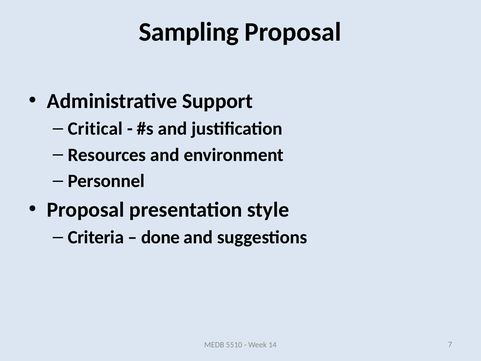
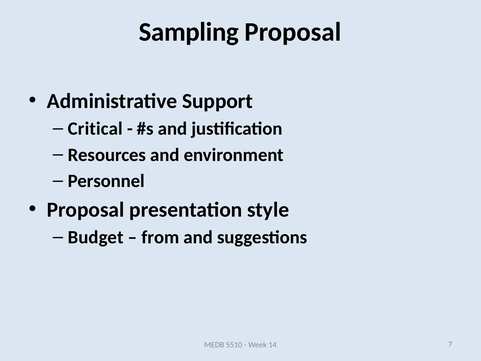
Criteria: Criteria -> Budget (96, 237)
done: done -> from (160, 237)
